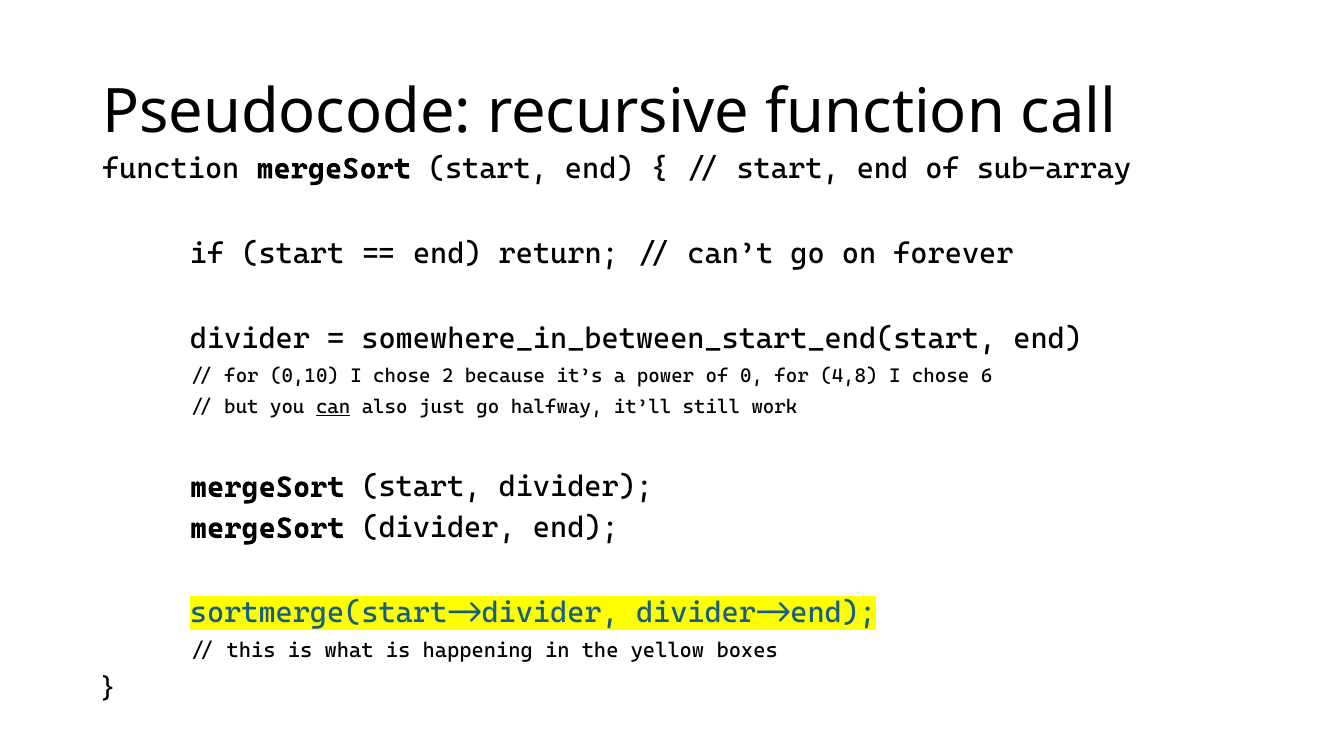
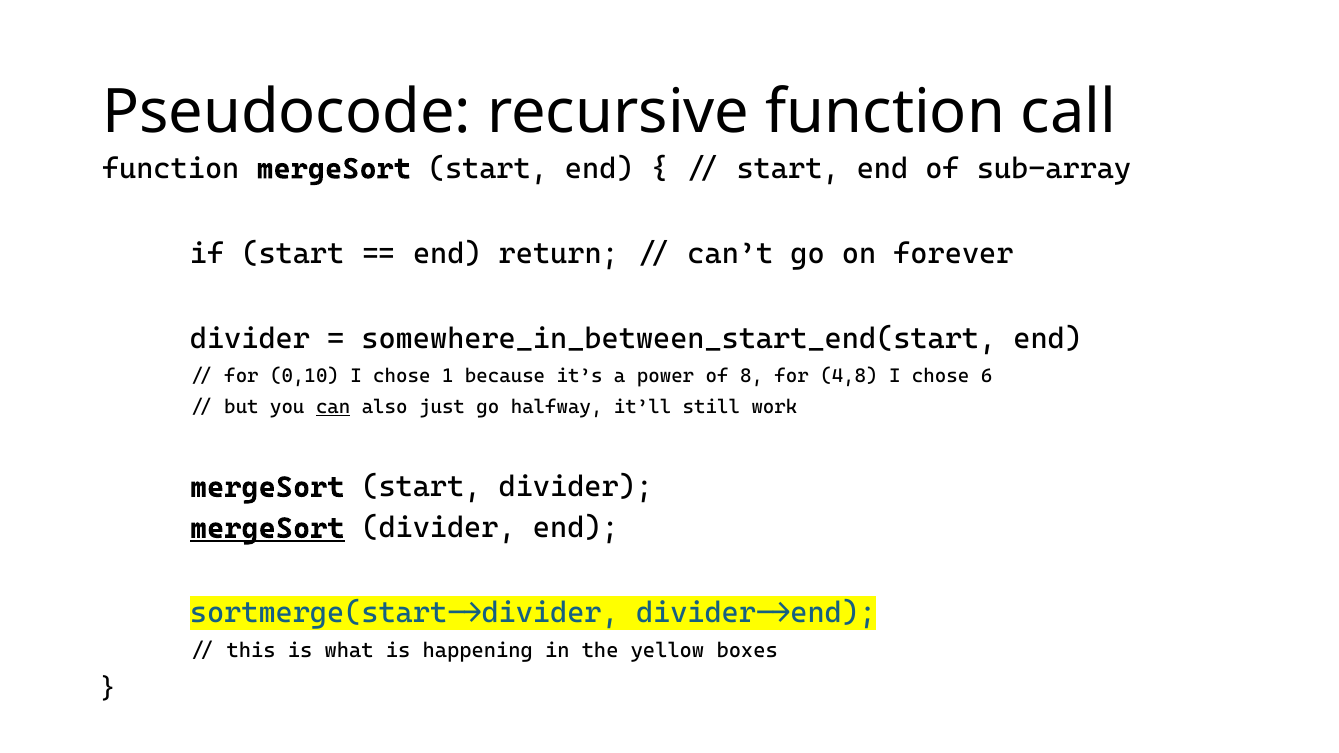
2: 2 -> 1 (448, 376)
0: 0 -> 8 (751, 376)
mergeSort underline: none -> present (267, 528)
